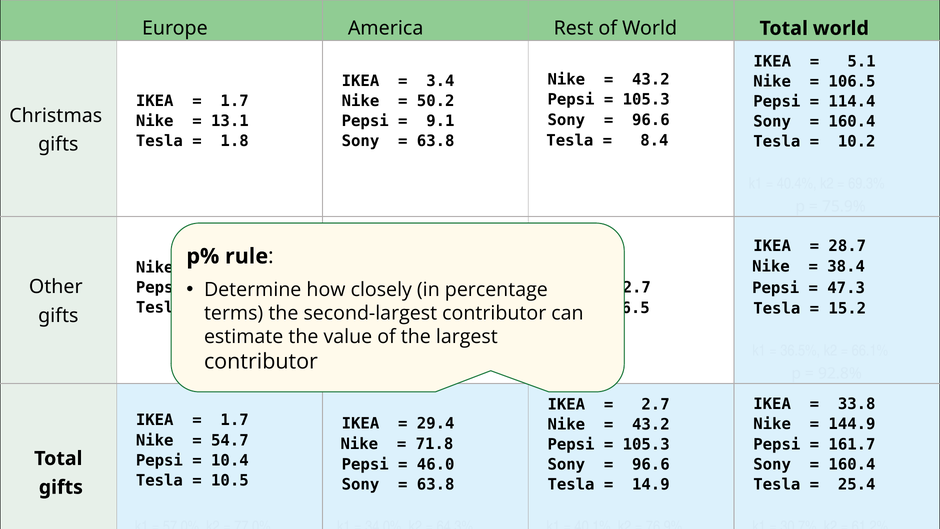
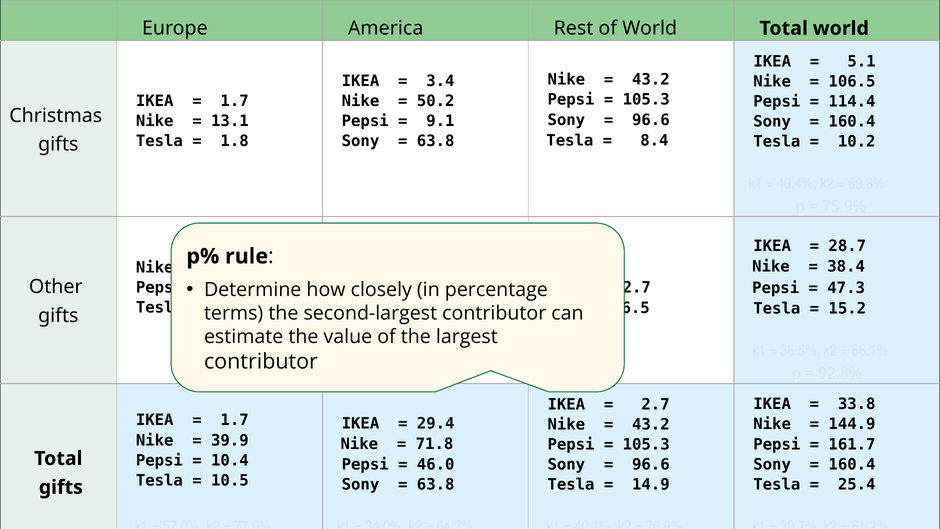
54.7: 54.7 -> 39.9 (230, 440)
